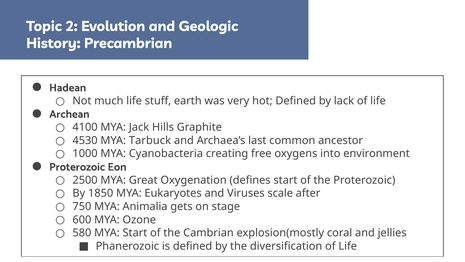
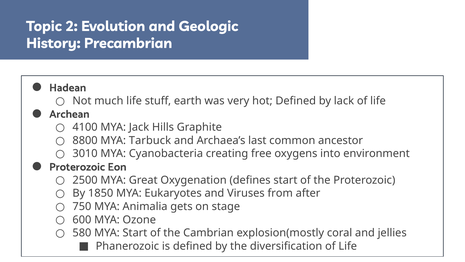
4530: 4530 -> 8800 (85, 140)
1000: 1000 -> 3010 (85, 153)
scale: scale -> from (280, 193)
